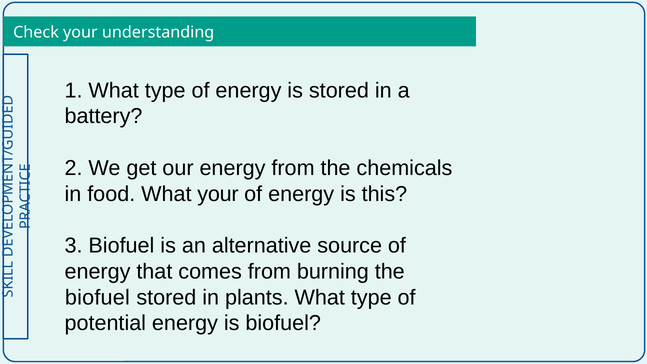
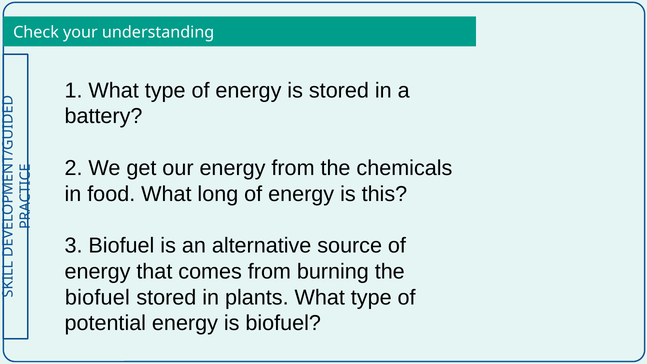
What your: your -> long (218, 194)
